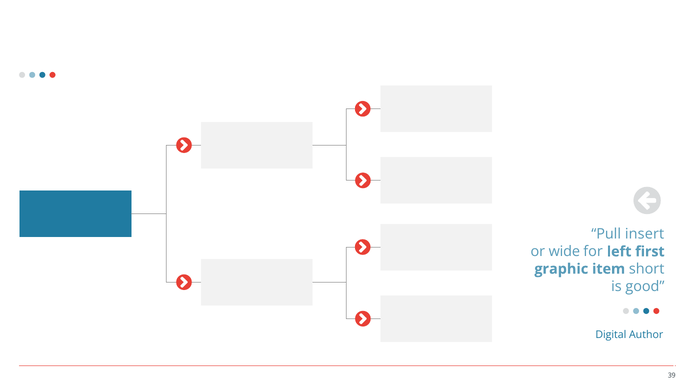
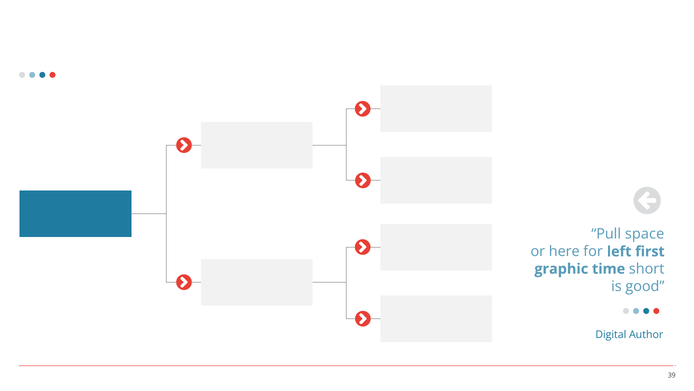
insert: insert -> space (645, 234)
wide: wide -> here (564, 251)
item: item -> time (609, 269)
